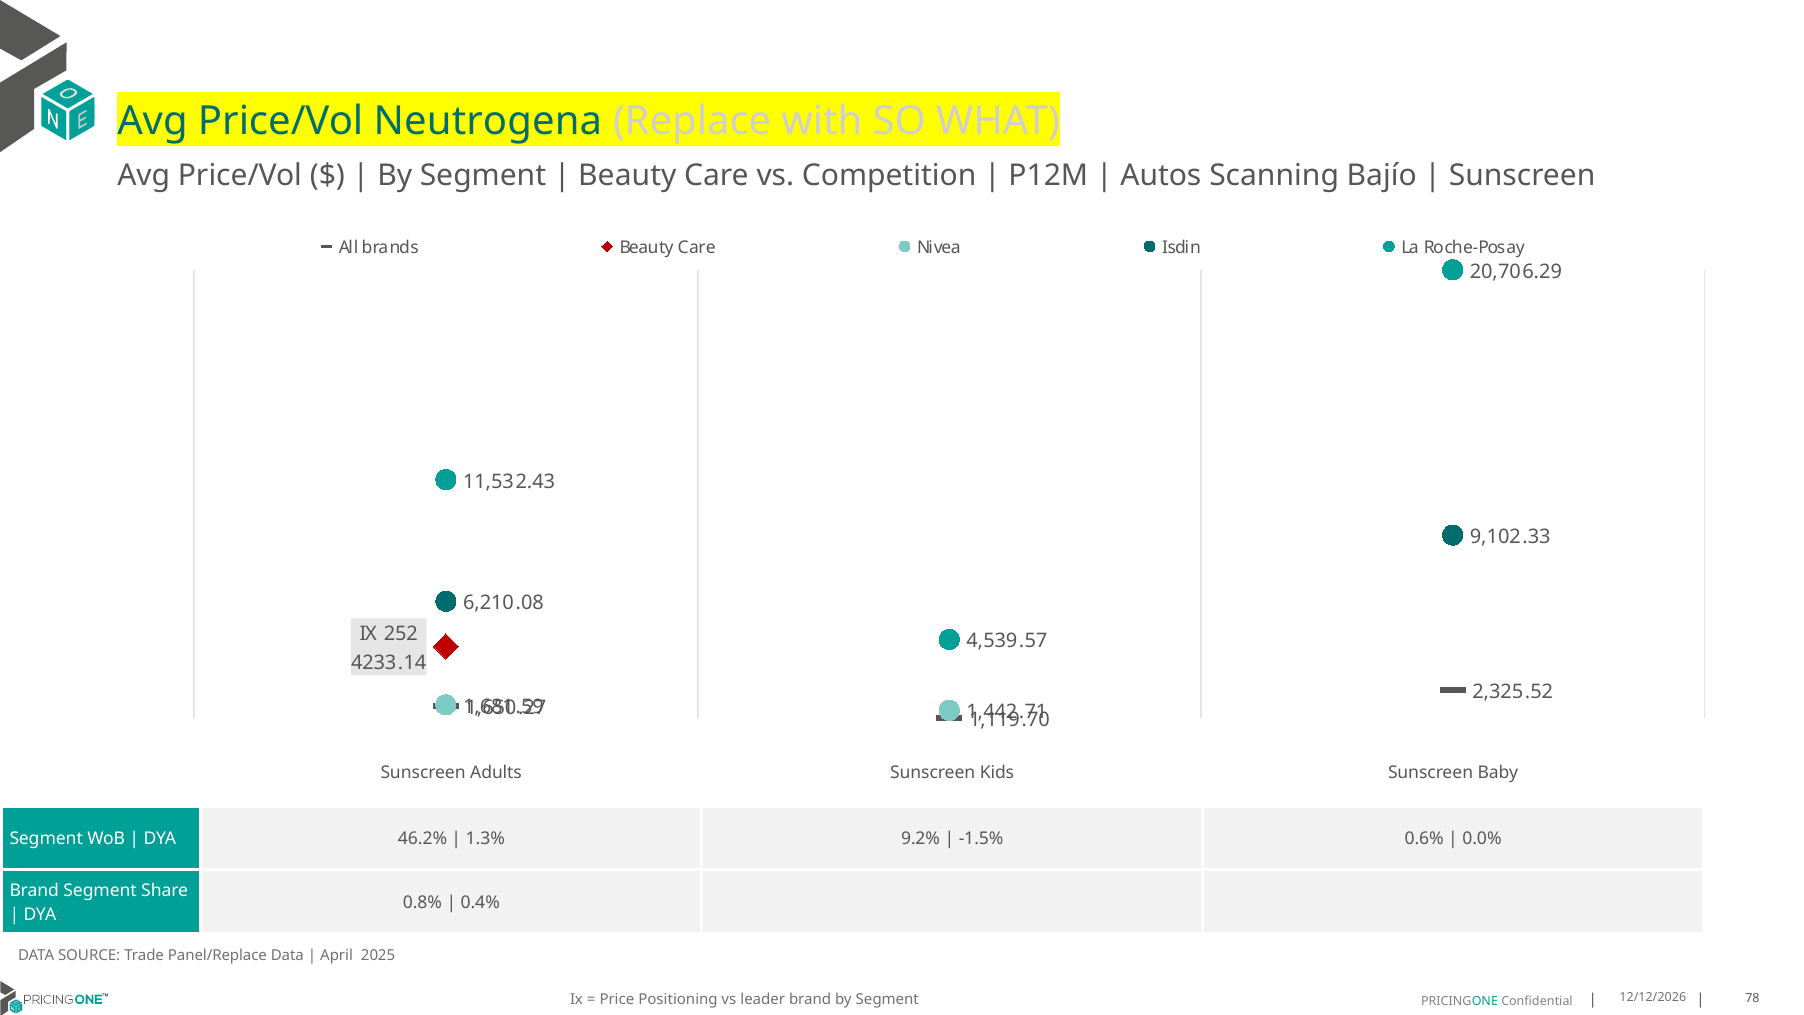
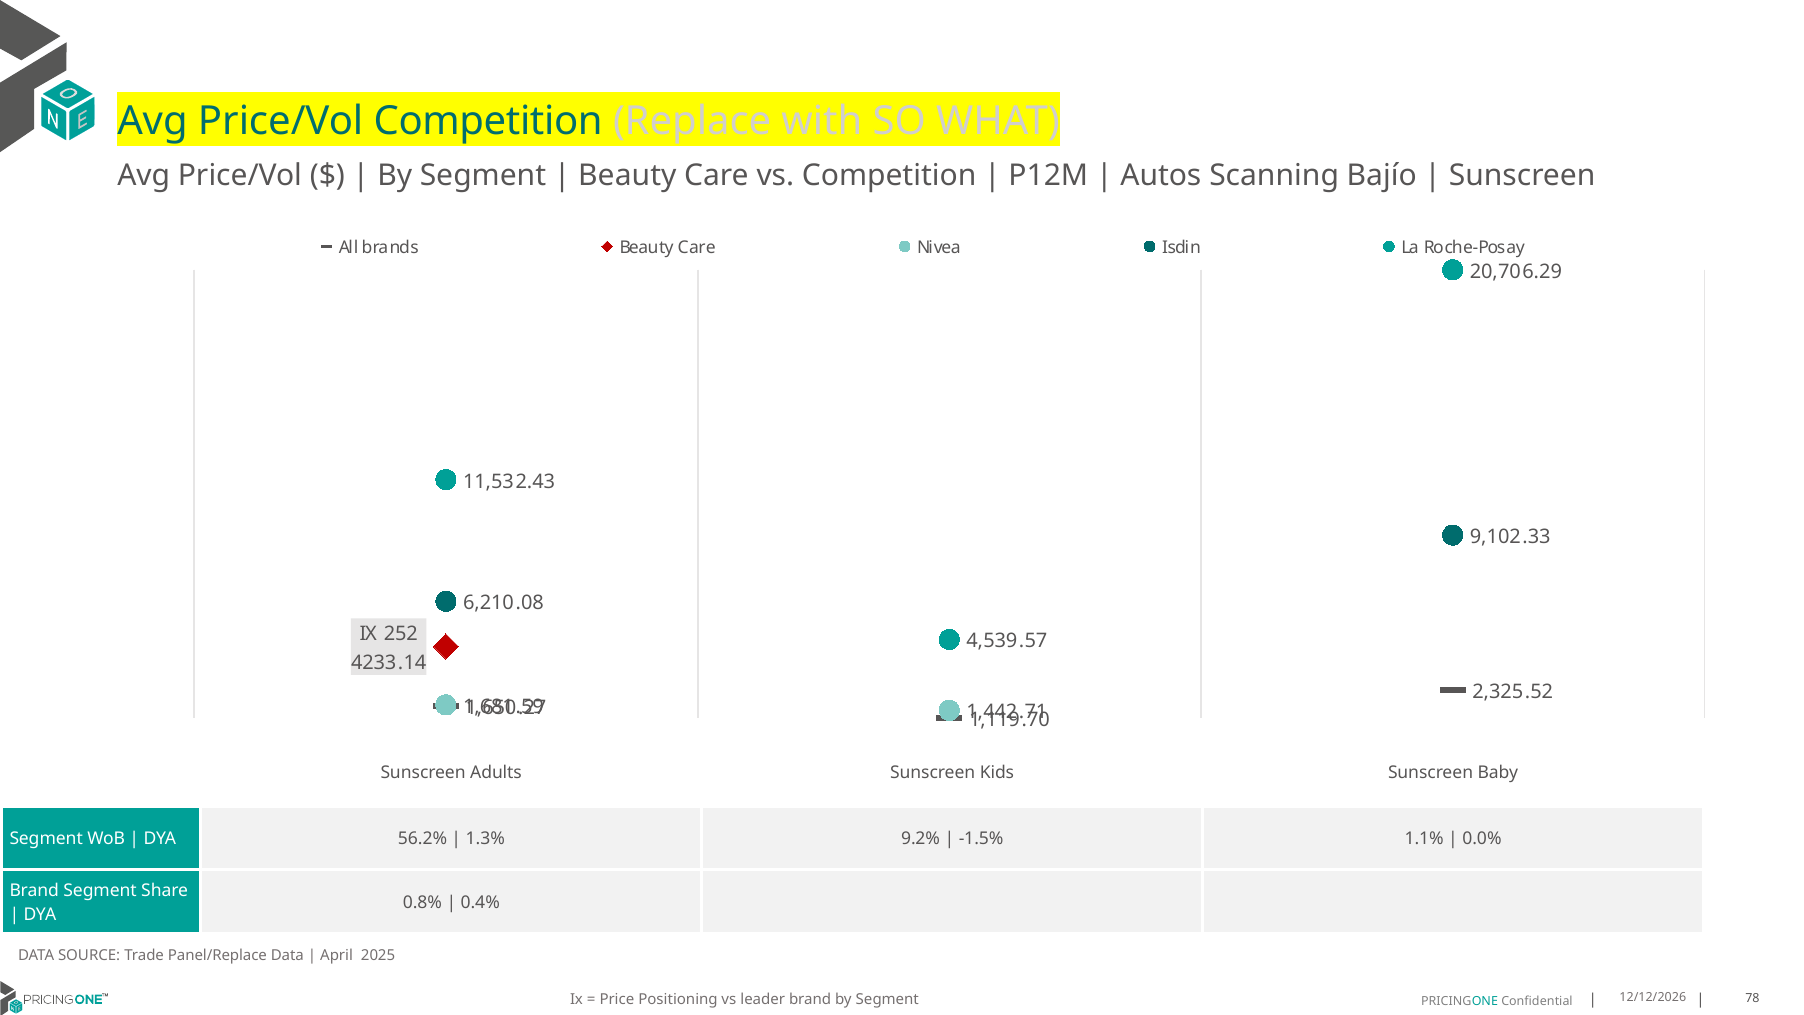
Price/Vol Neutrogena: Neutrogena -> Competition (488, 121)
46.2%: 46.2% -> 56.2% (423, 839)
0.6%: 0.6% -> 1.1% (1424, 839)
